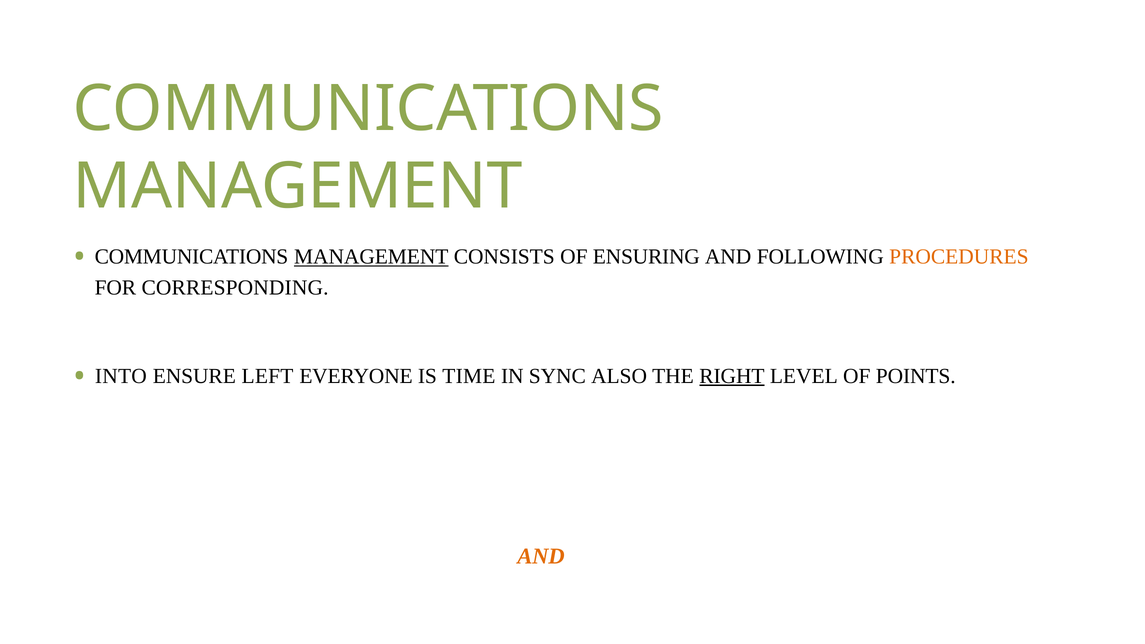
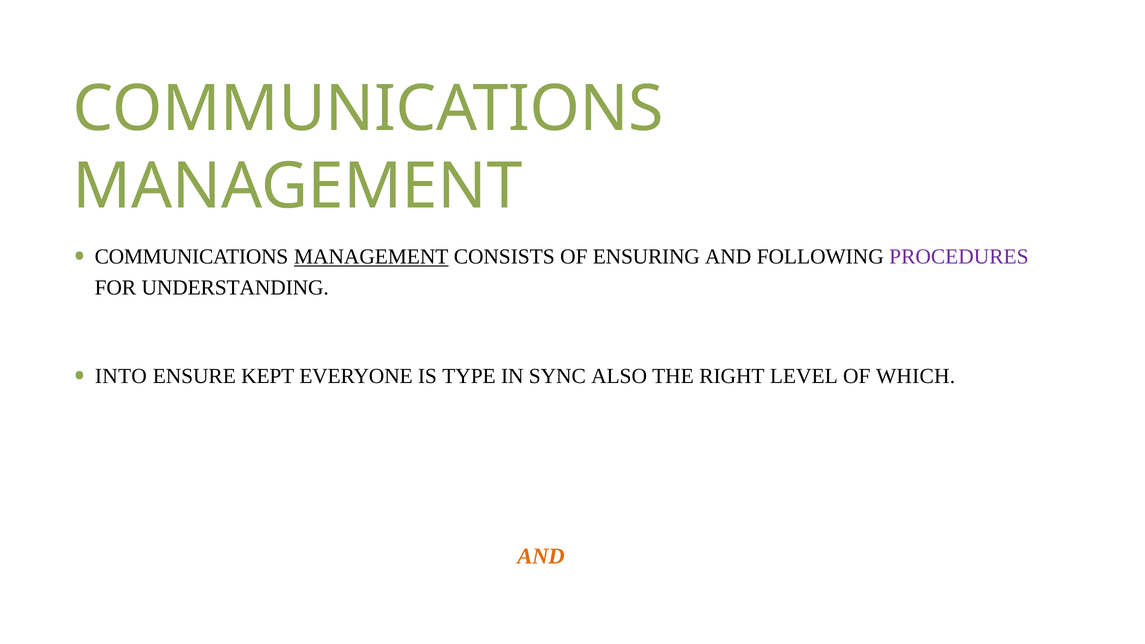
PROCEDURES colour: orange -> purple (959, 257)
CORRESPONDING: CORRESPONDING -> UNDERSTANDING (235, 288)
LEFT: LEFT -> KEPT (268, 376)
TIME: TIME -> TYPE (469, 376)
RIGHT underline: present -> none (732, 376)
POINTS: POINTS -> WHICH (916, 376)
